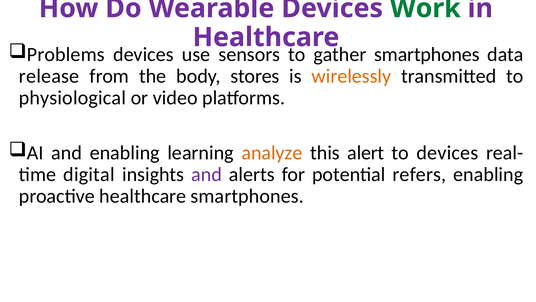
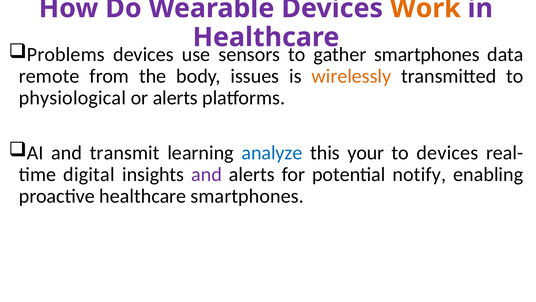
Work colour: green -> orange (425, 8)
release: release -> remote (49, 76)
stores: stores -> issues (255, 76)
or video: video -> alerts (175, 98)
and enabling: enabling -> transmit (125, 152)
analyze colour: orange -> blue (272, 152)
alert: alert -> your (366, 152)
refers: refers -> notify (419, 174)
